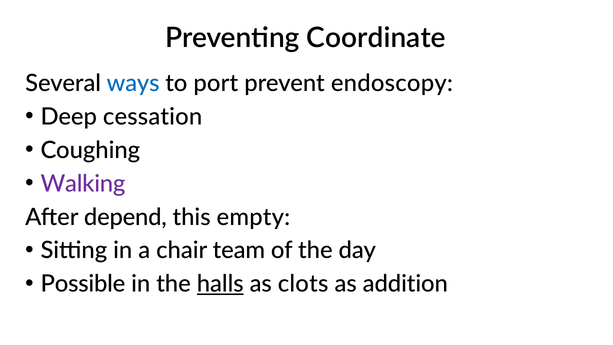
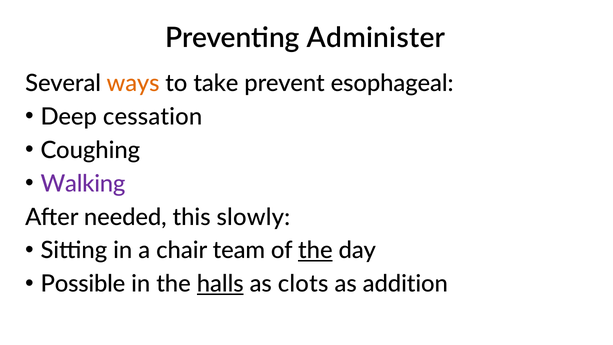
Coordinate: Coordinate -> Administer (376, 38)
ways colour: blue -> orange (133, 83)
port: port -> take (216, 83)
endoscopy: endoscopy -> esophageal (392, 83)
depend: depend -> needed (125, 217)
empty: empty -> slowly (253, 217)
the underline: none -> present (315, 250)
